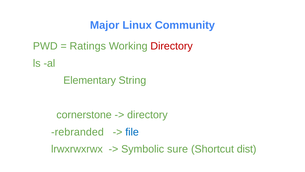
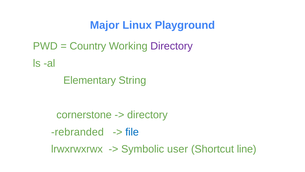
Community: Community -> Playground (185, 25)
Ratings: Ratings -> Country (88, 46)
Directory colour: red -> purple (172, 46)
sure: sure -> user (178, 149)
dist: dist -> line (247, 149)
